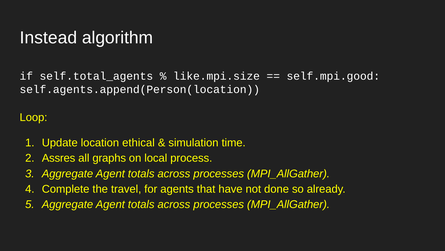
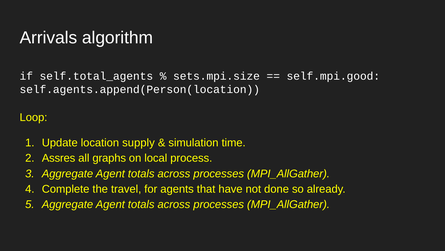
Instead: Instead -> Arrivals (48, 38)
like.mpi.size: like.mpi.size -> sets.mpi.size (217, 76)
ethical: ethical -> supply (138, 143)
